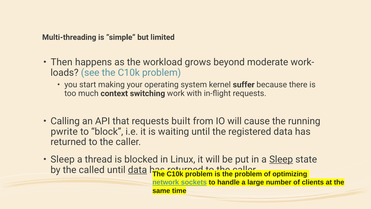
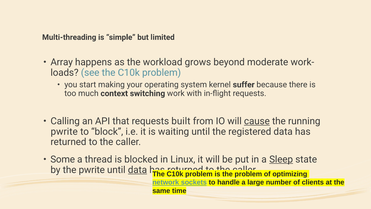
Then: Then -> Array (62, 62)
cause underline: none -> present (257, 121)
Sleep: Sleep -> Some (63, 159)
the called: called -> pwrite (92, 170)
